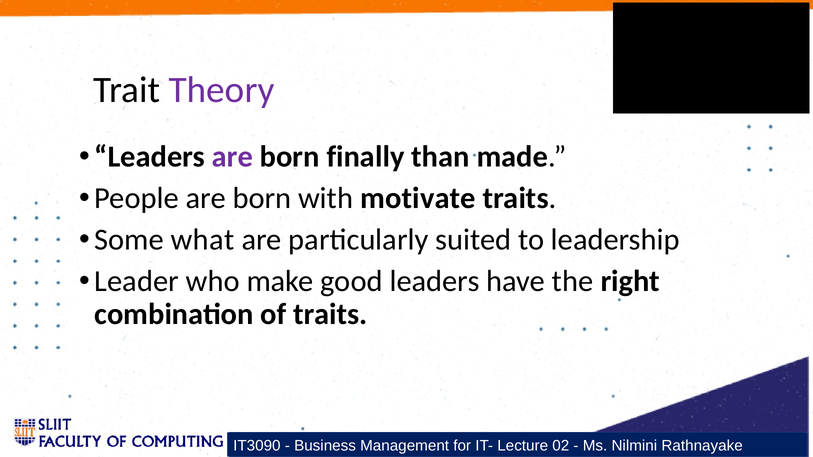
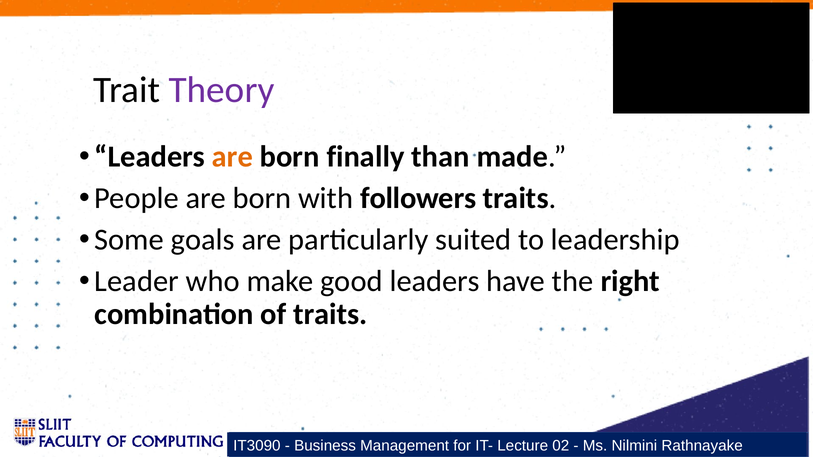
are colour: purple -> orange (232, 157)
motivate: motivate -> followers (418, 198)
what: what -> goals (203, 240)
